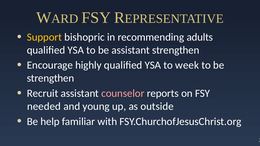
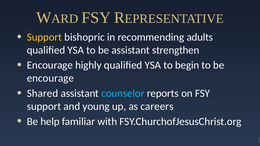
week: week -> begin (187, 65)
strengthen: strengthen -> encourage (50, 78)
Recruit: Recruit -> Shared (43, 93)
counselor colour: pink -> light blue (123, 93)
needed: needed -> support (44, 106)
outside: outside -> careers (157, 106)
